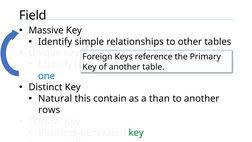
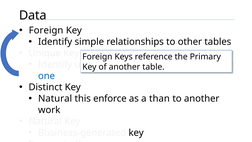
Field: Field -> Data (33, 15)
Massive: Massive -> Foreign (46, 30)
contain: contain -> enforce (110, 98)
rows: rows -> work (49, 110)
key colour: green -> black (136, 132)
